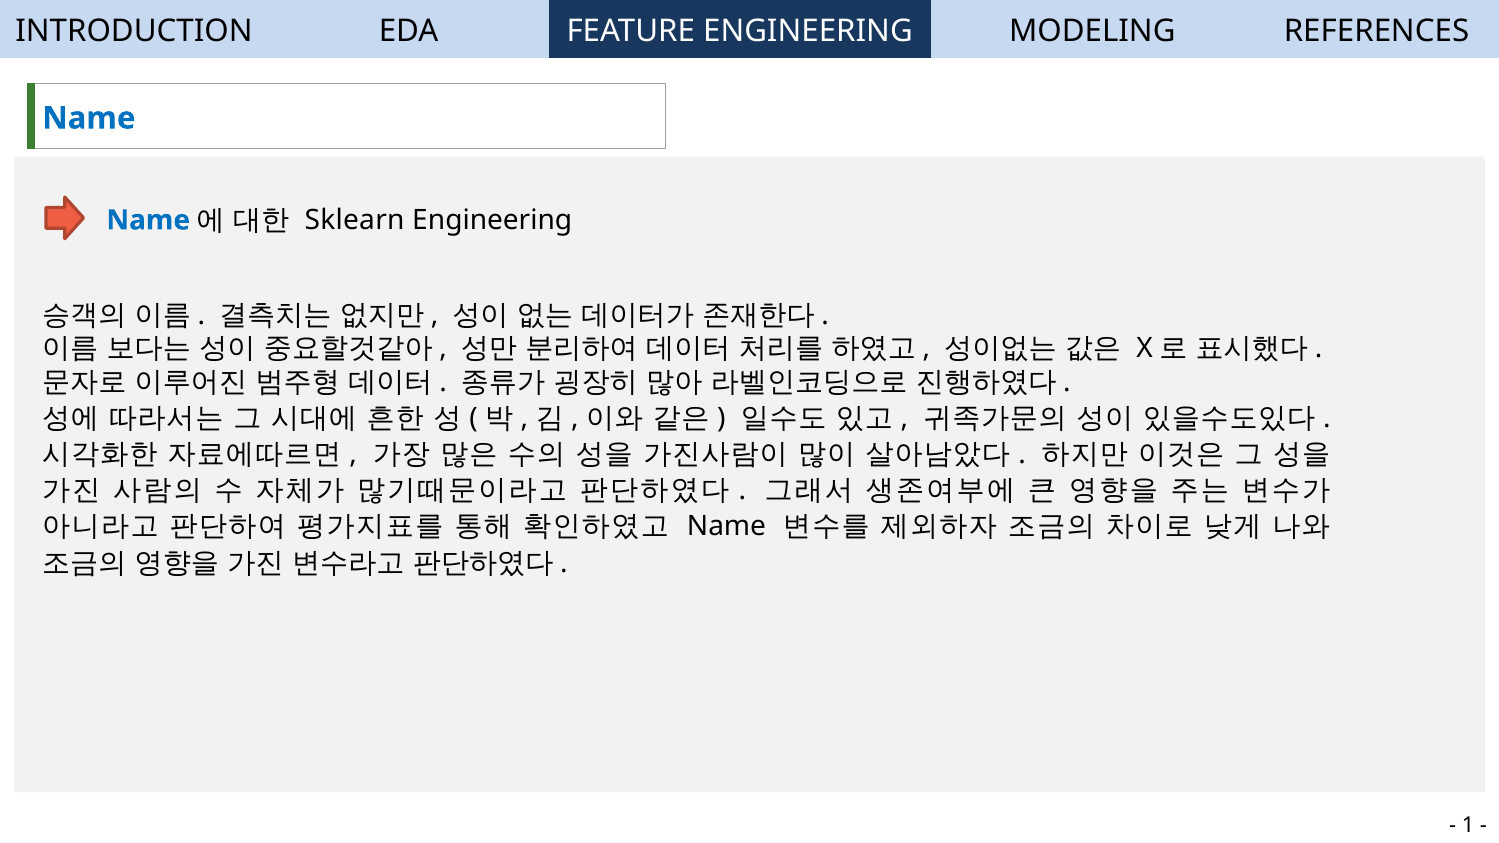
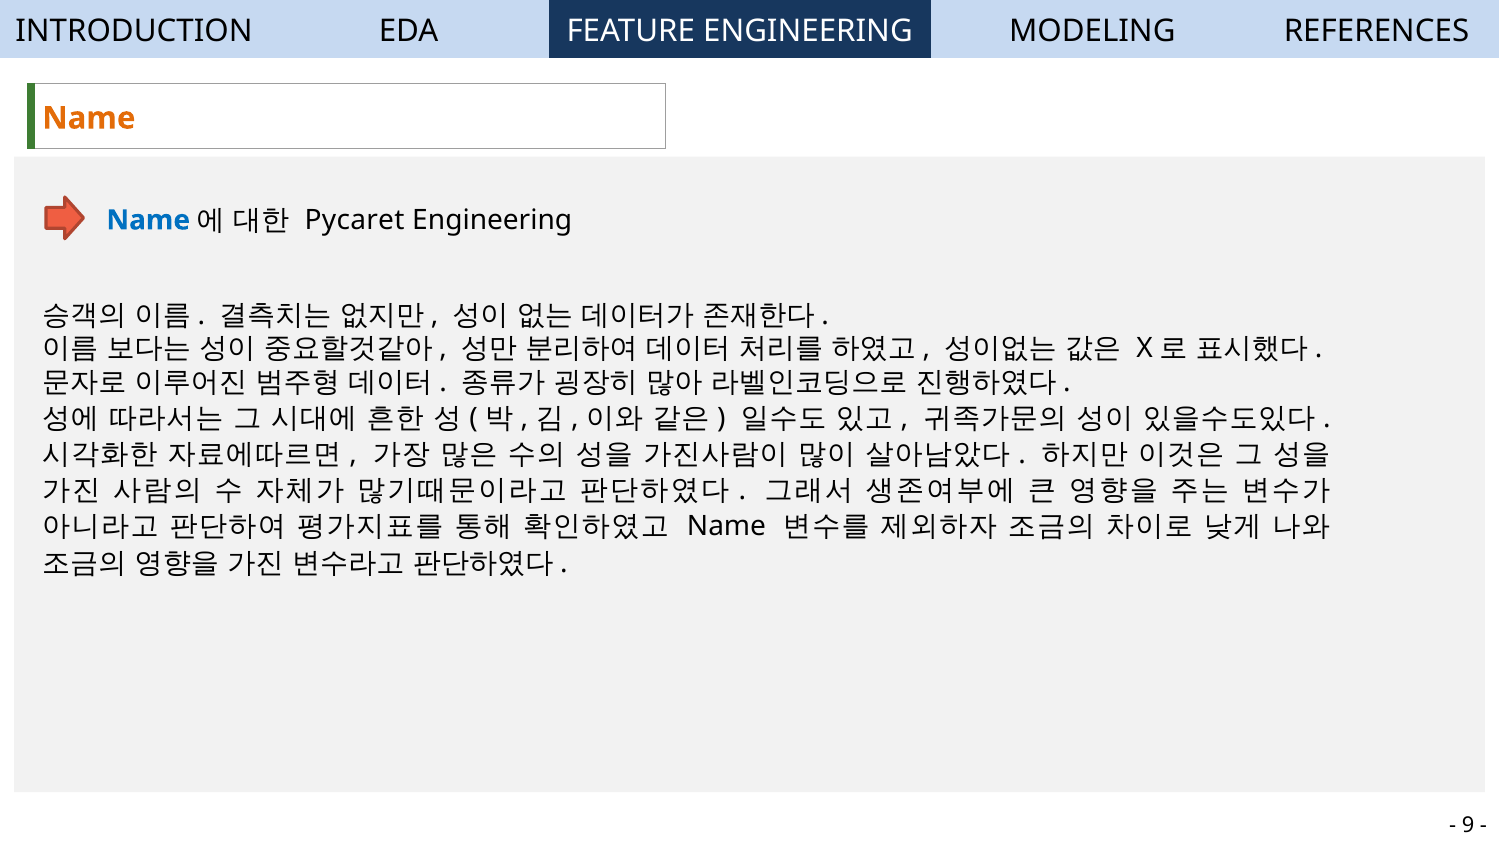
Name colour: blue -> orange (89, 118)
Sklearn: Sklearn -> Pycaret (355, 220)
1: 1 -> 9 (1468, 826)
